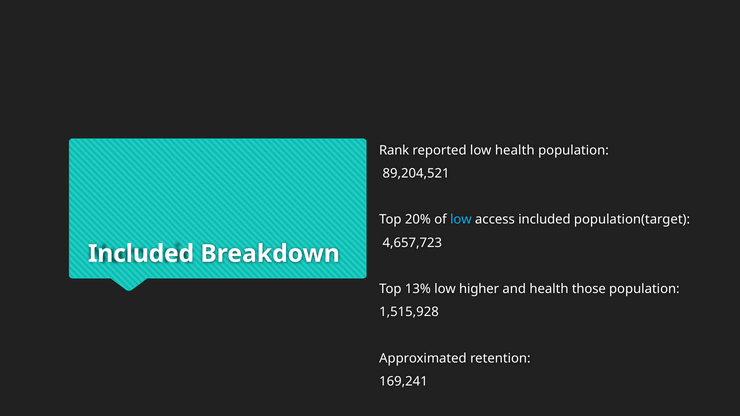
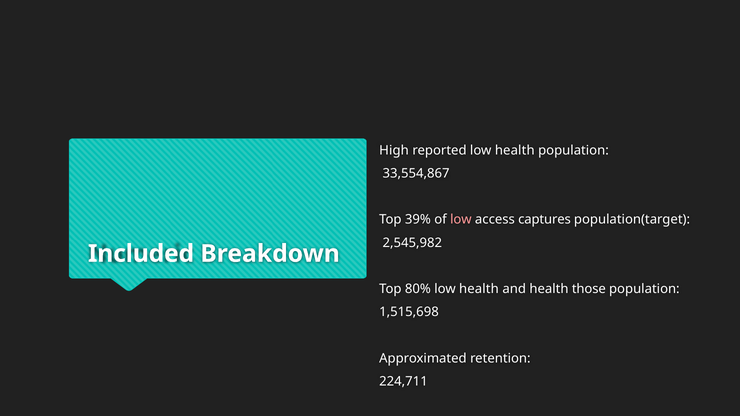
Rank: Rank -> High (394, 150)
89,204,521: 89,204,521 -> 33,554,867 (416, 173)
20%: 20% -> 39% (418, 220)
low colour: light blue -> pink (461, 220)
access included: included -> captures (545, 220)
4,657,723: 4,657,723 -> 2,545,982 (412, 243)
13%: 13% -> 80% (418, 289)
higher: higher -> health (479, 289)
1,515,928: 1,515,928 -> 1,515,698 (409, 312)
169,241: 169,241 -> 224,711 (403, 382)
